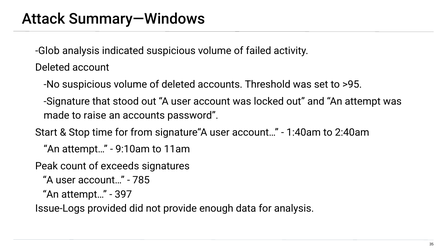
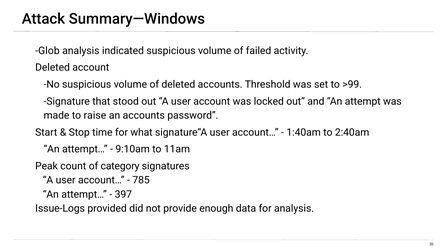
>95: >95 -> >99 (352, 85)
from: from -> what (141, 133)
exceeds: exceeds -> category (120, 166)
